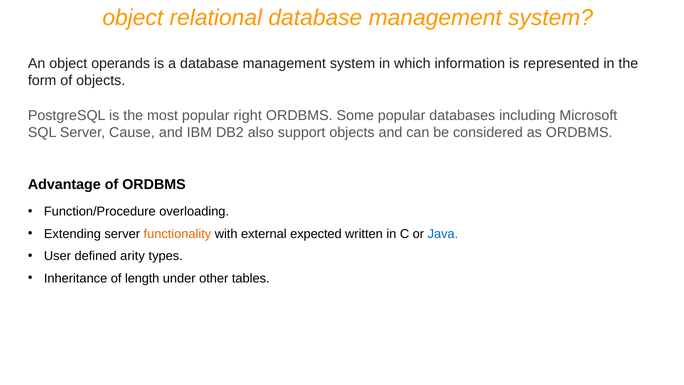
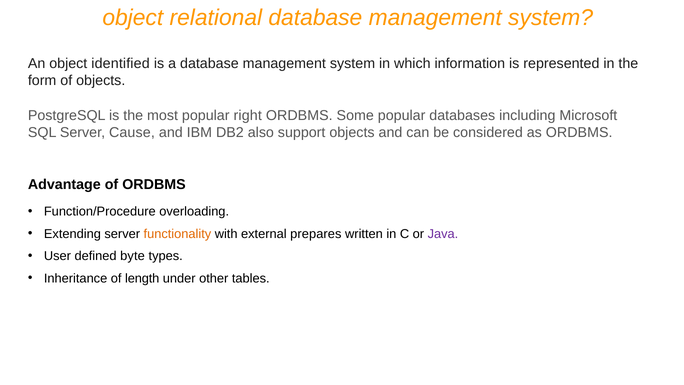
operands: operands -> identified (121, 63)
expected: expected -> prepares (316, 234)
Java colour: blue -> purple (443, 234)
arity: arity -> byte (133, 256)
